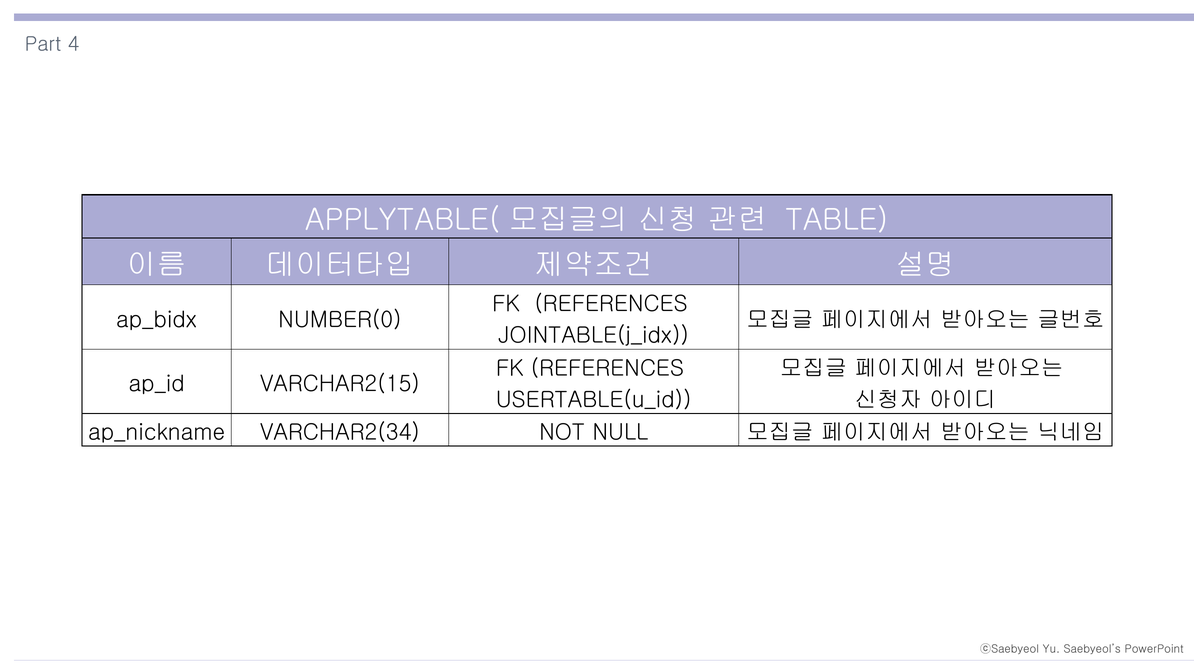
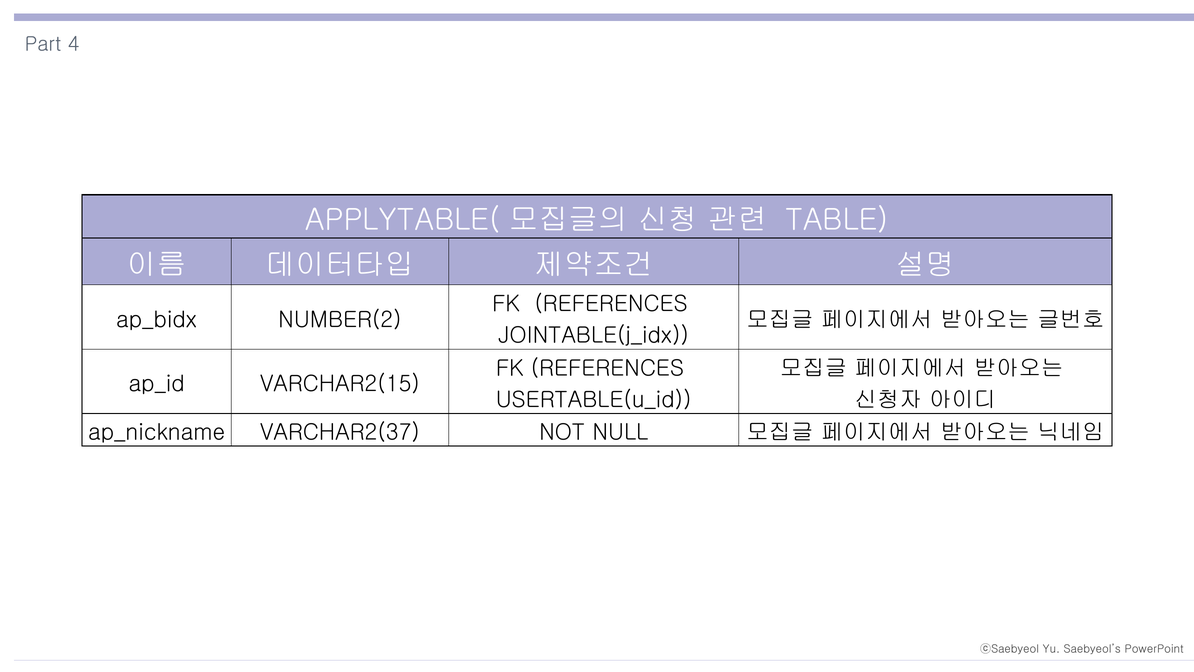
NUMBER(0: NUMBER(0 -> NUMBER(2 (340, 319)
VARCHAR2(34: VARCHAR2(34 -> VARCHAR2(37 (340, 432)
